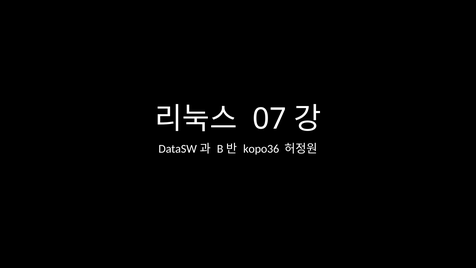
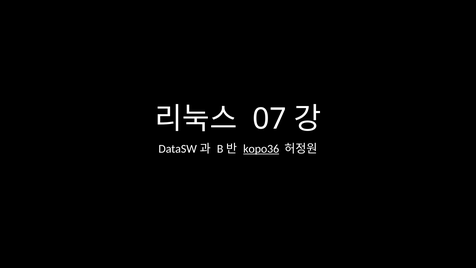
kopo36 underline: none -> present (261, 149)
